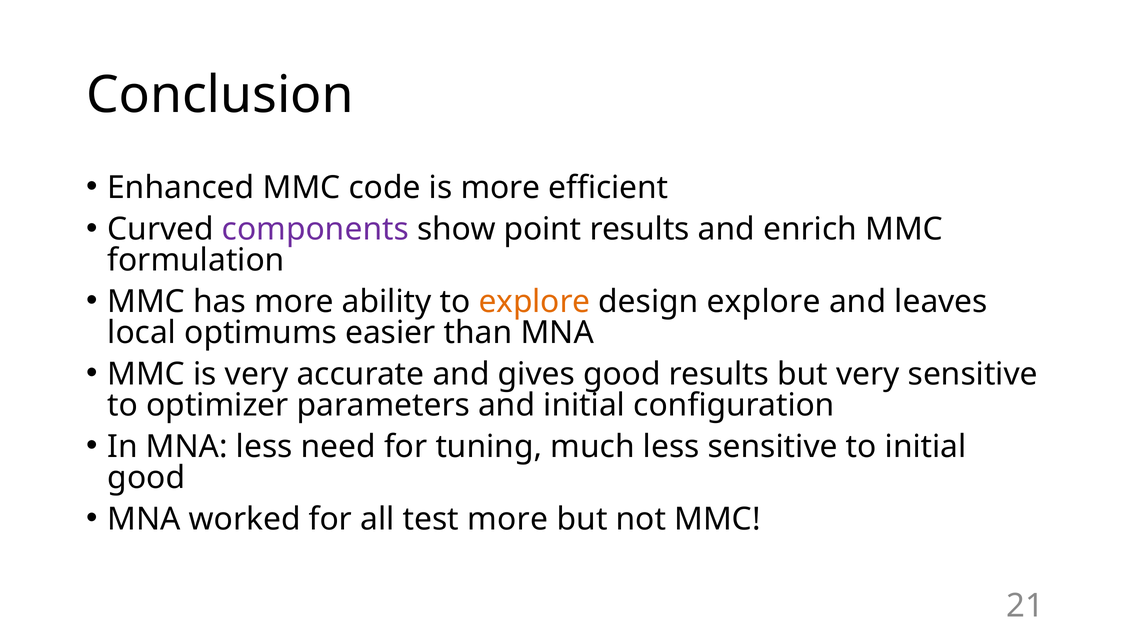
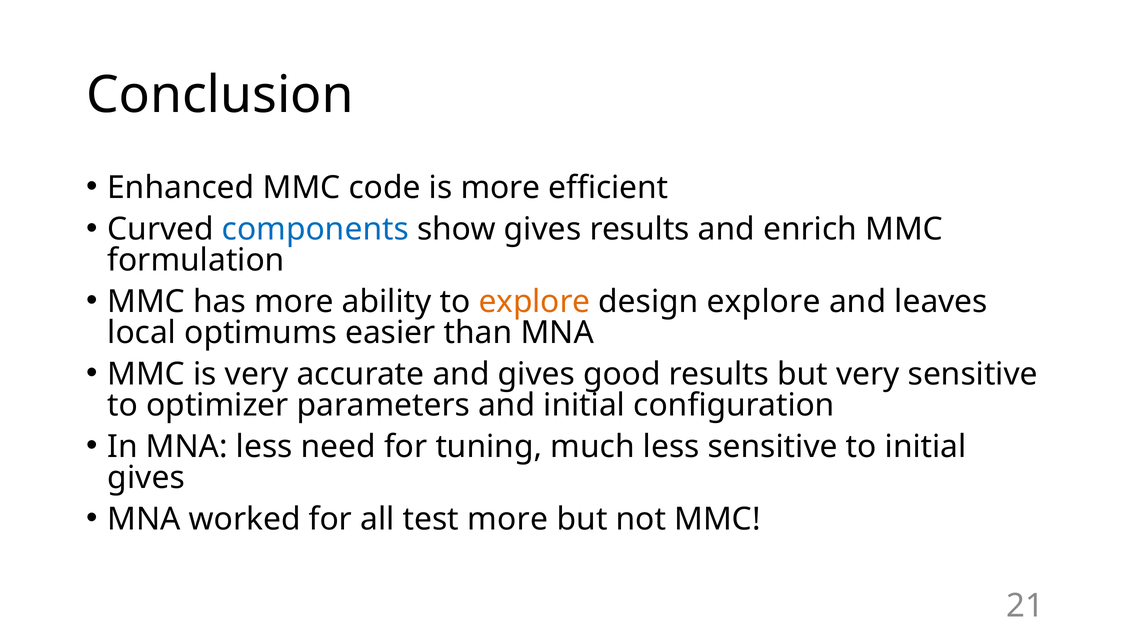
components colour: purple -> blue (315, 229)
show point: point -> gives (543, 229)
good: good -> gives (146, 477)
